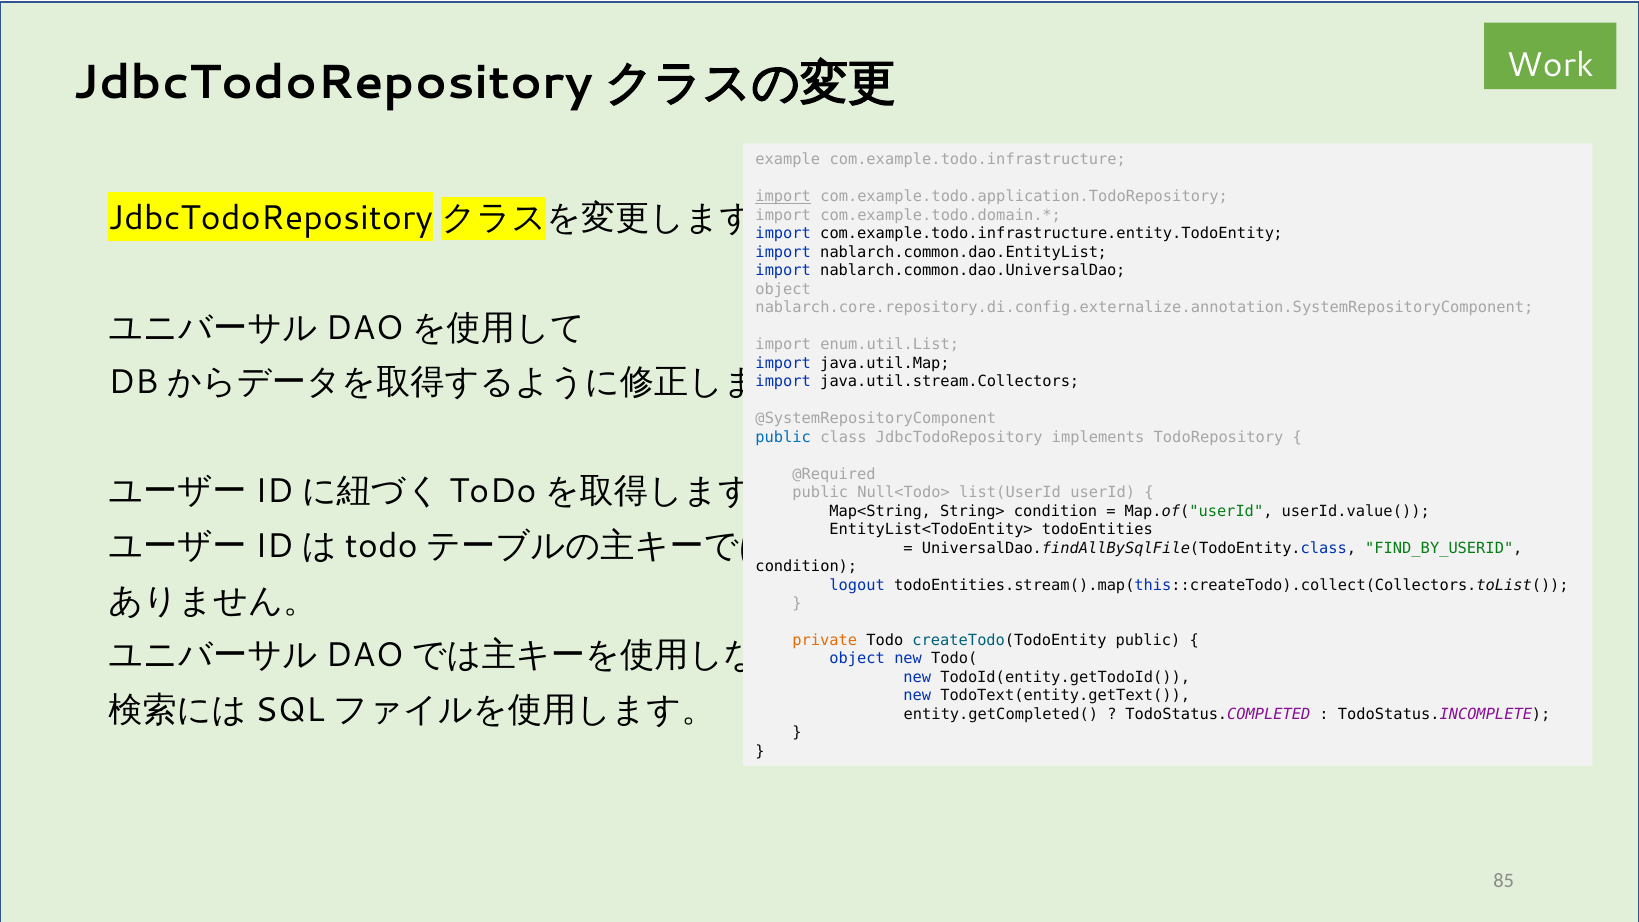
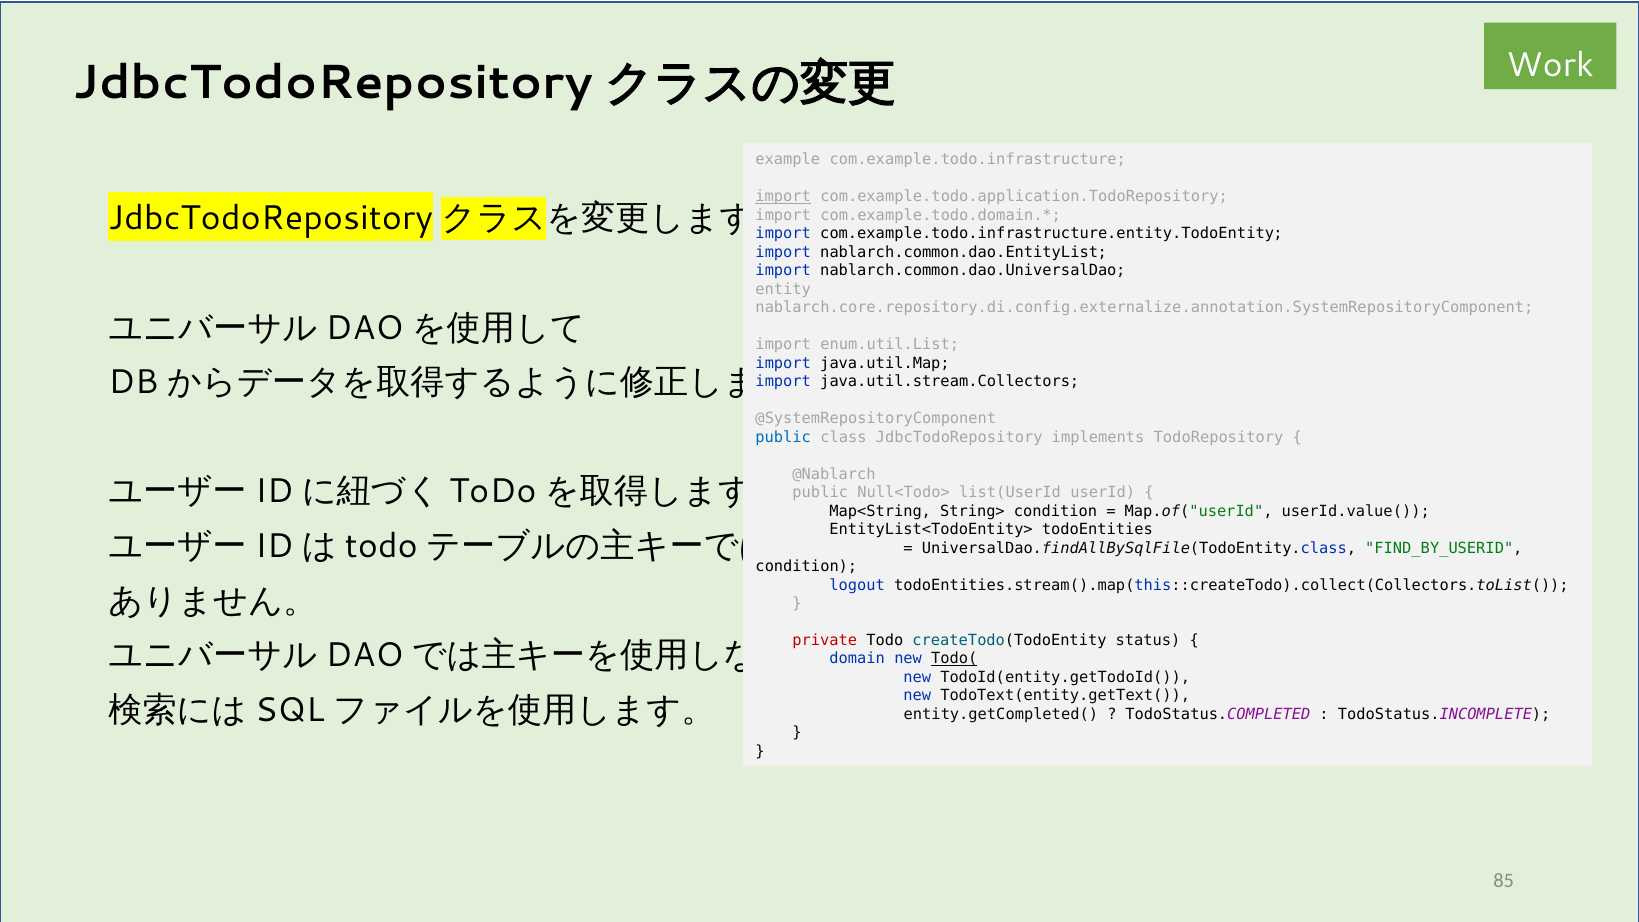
object: object -> entity (783, 289)
@Required: @Required -> @Nablarch (834, 474)
private colour: orange -> red (825, 640)
createTodo(TodoEntity public: public -> status (1148, 640)
object: object -> domain (857, 659)
Todo( underline: none -> present (954, 659)
